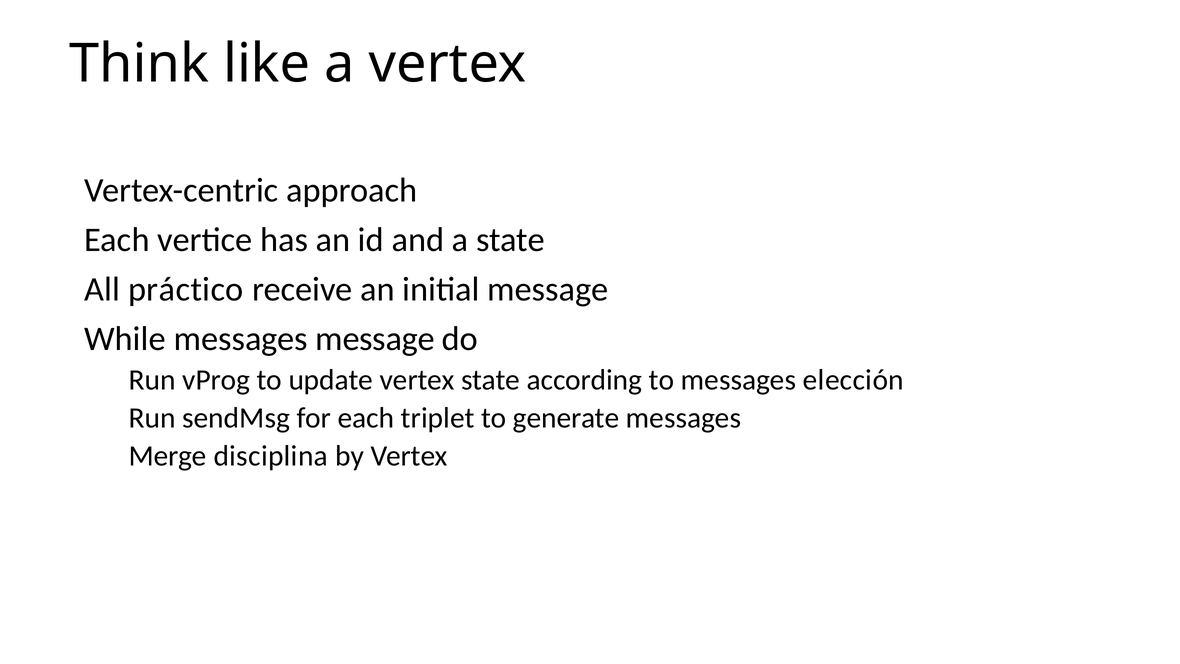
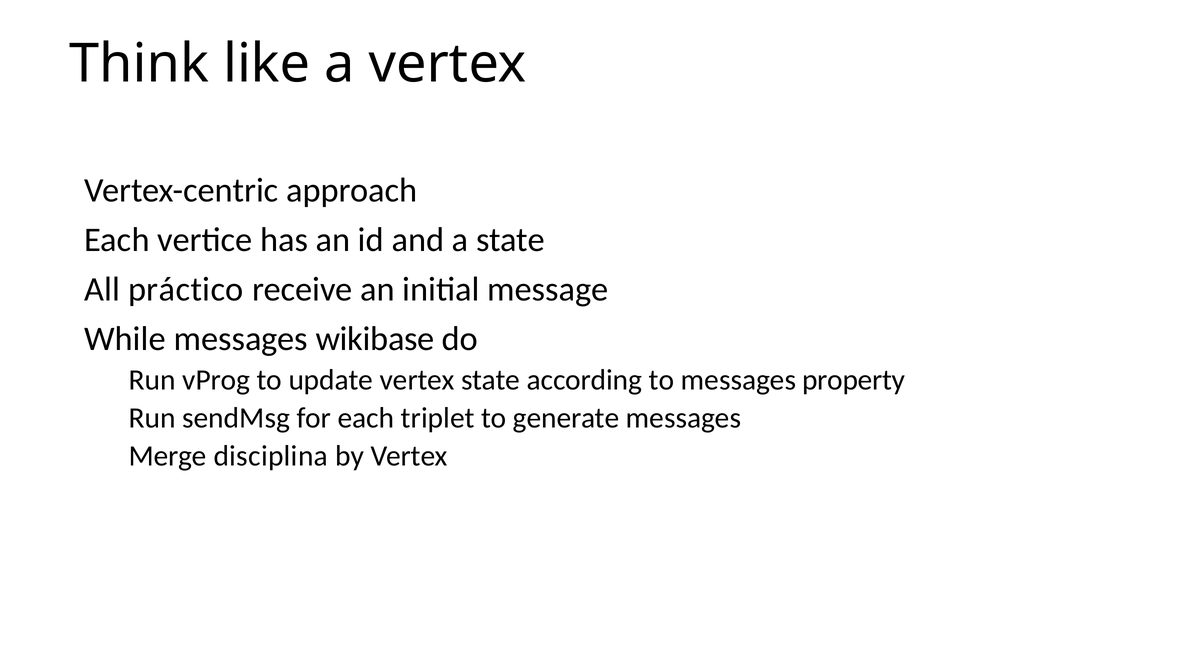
messages message: message -> wikibase (375, 339)
elección: elección -> property (854, 380)
